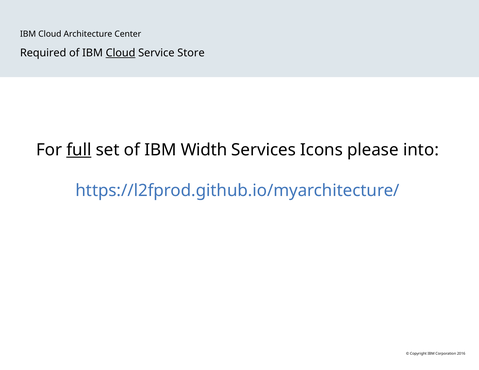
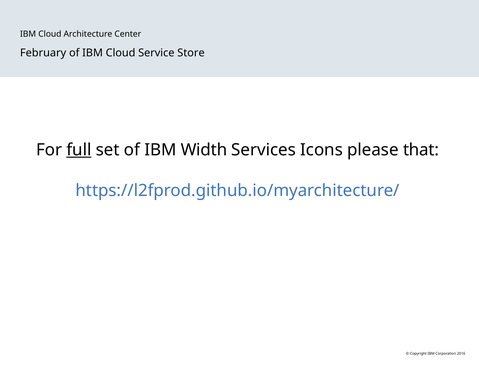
Required: Required -> February (43, 53)
Cloud underline: present -> none (121, 53)
into: into -> that (421, 150)
